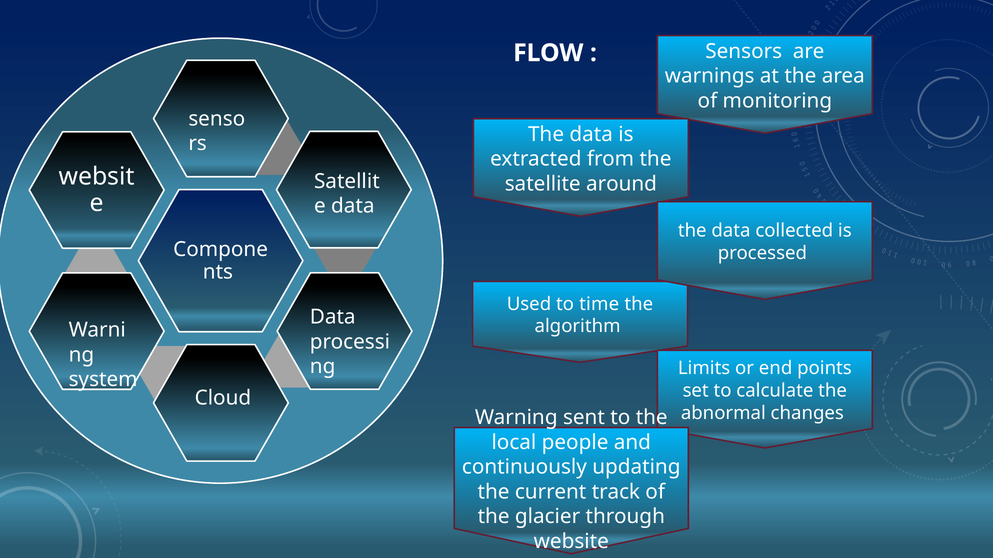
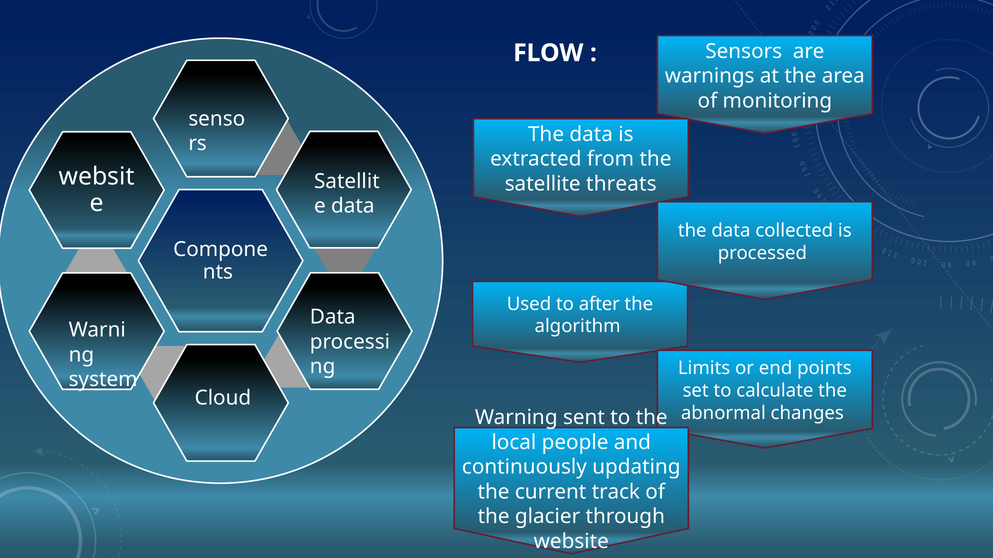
around: around -> threats (621, 184)
time: time -> after (599, 304)
